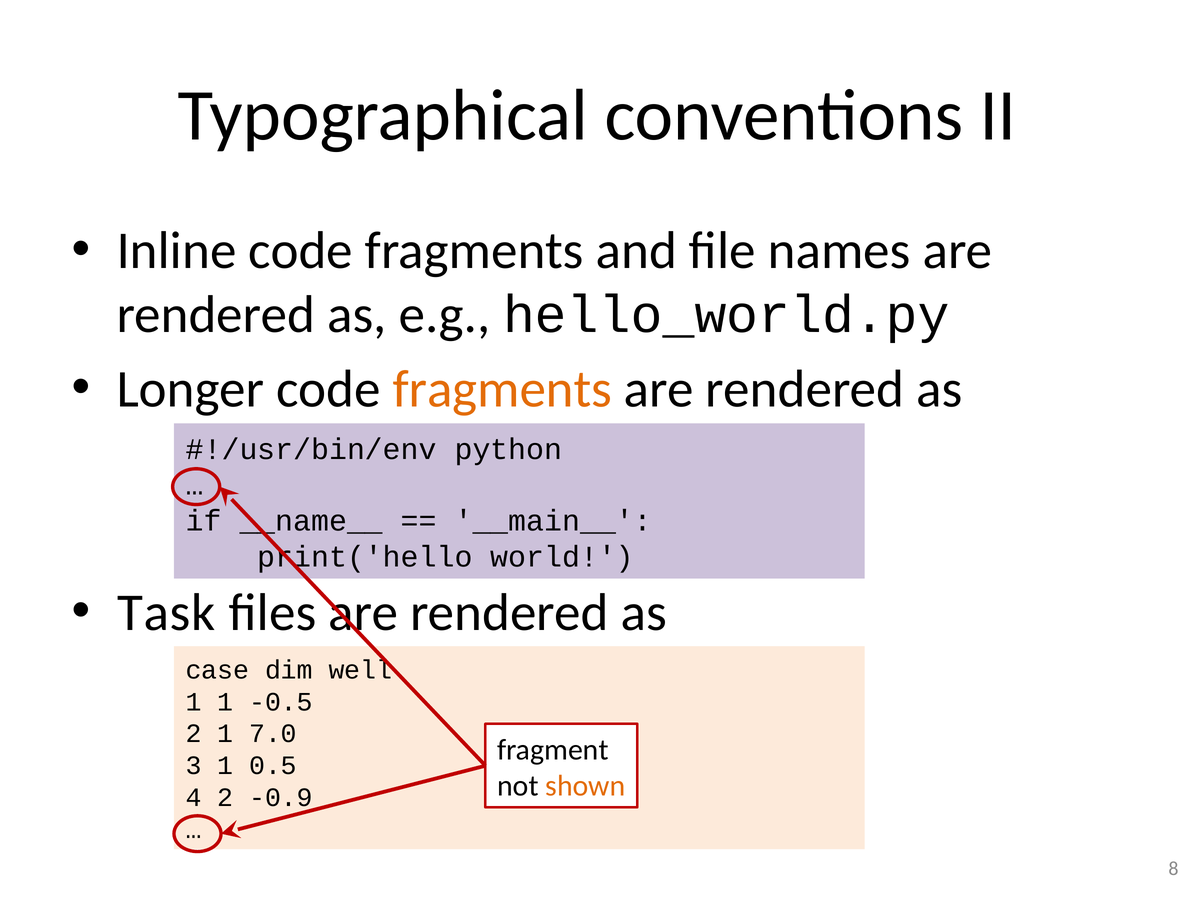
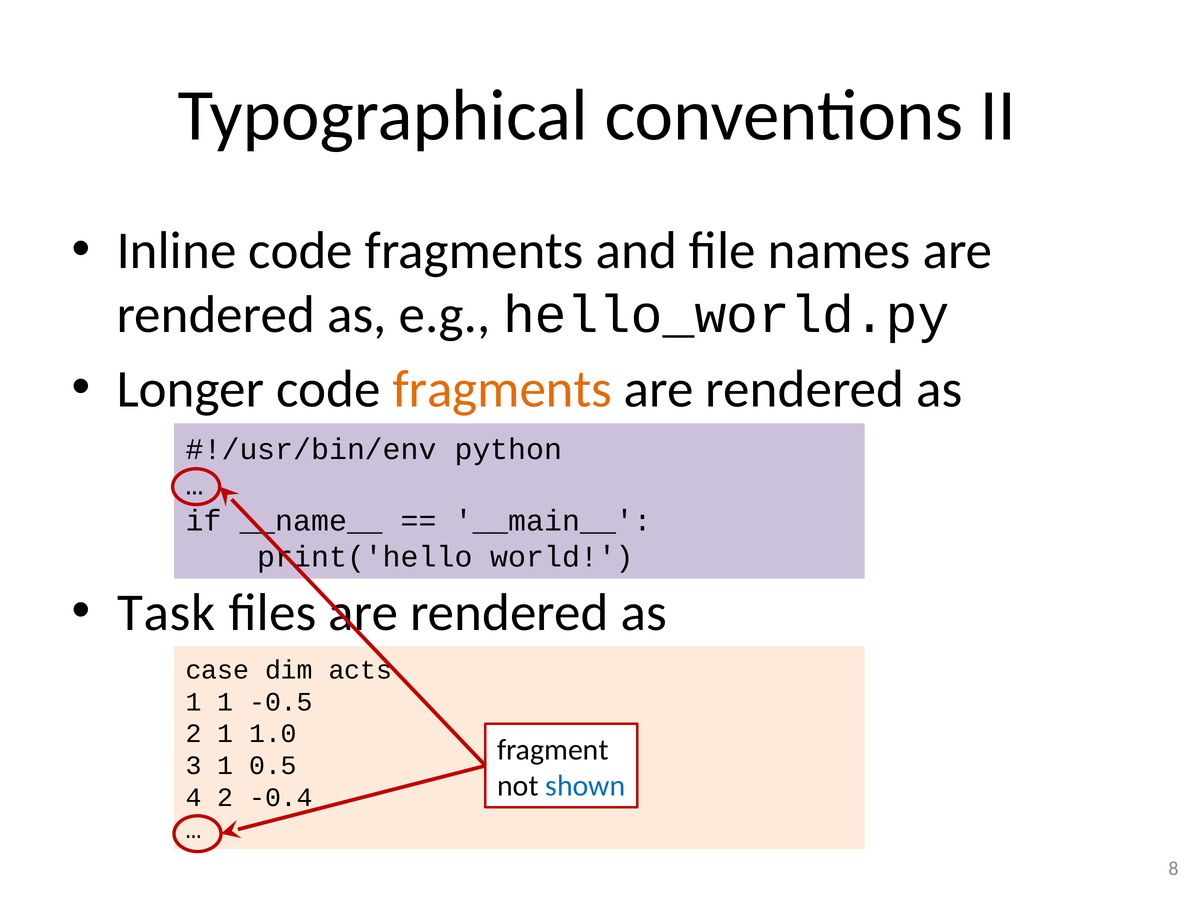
well: well -> acts (360, 669)
7.0: 7.0 -> 1.0 (273, 733)
shown colour: orange -> blue (585, 785)
-0.9: -0.9 -> -0.4 (281, 797)
